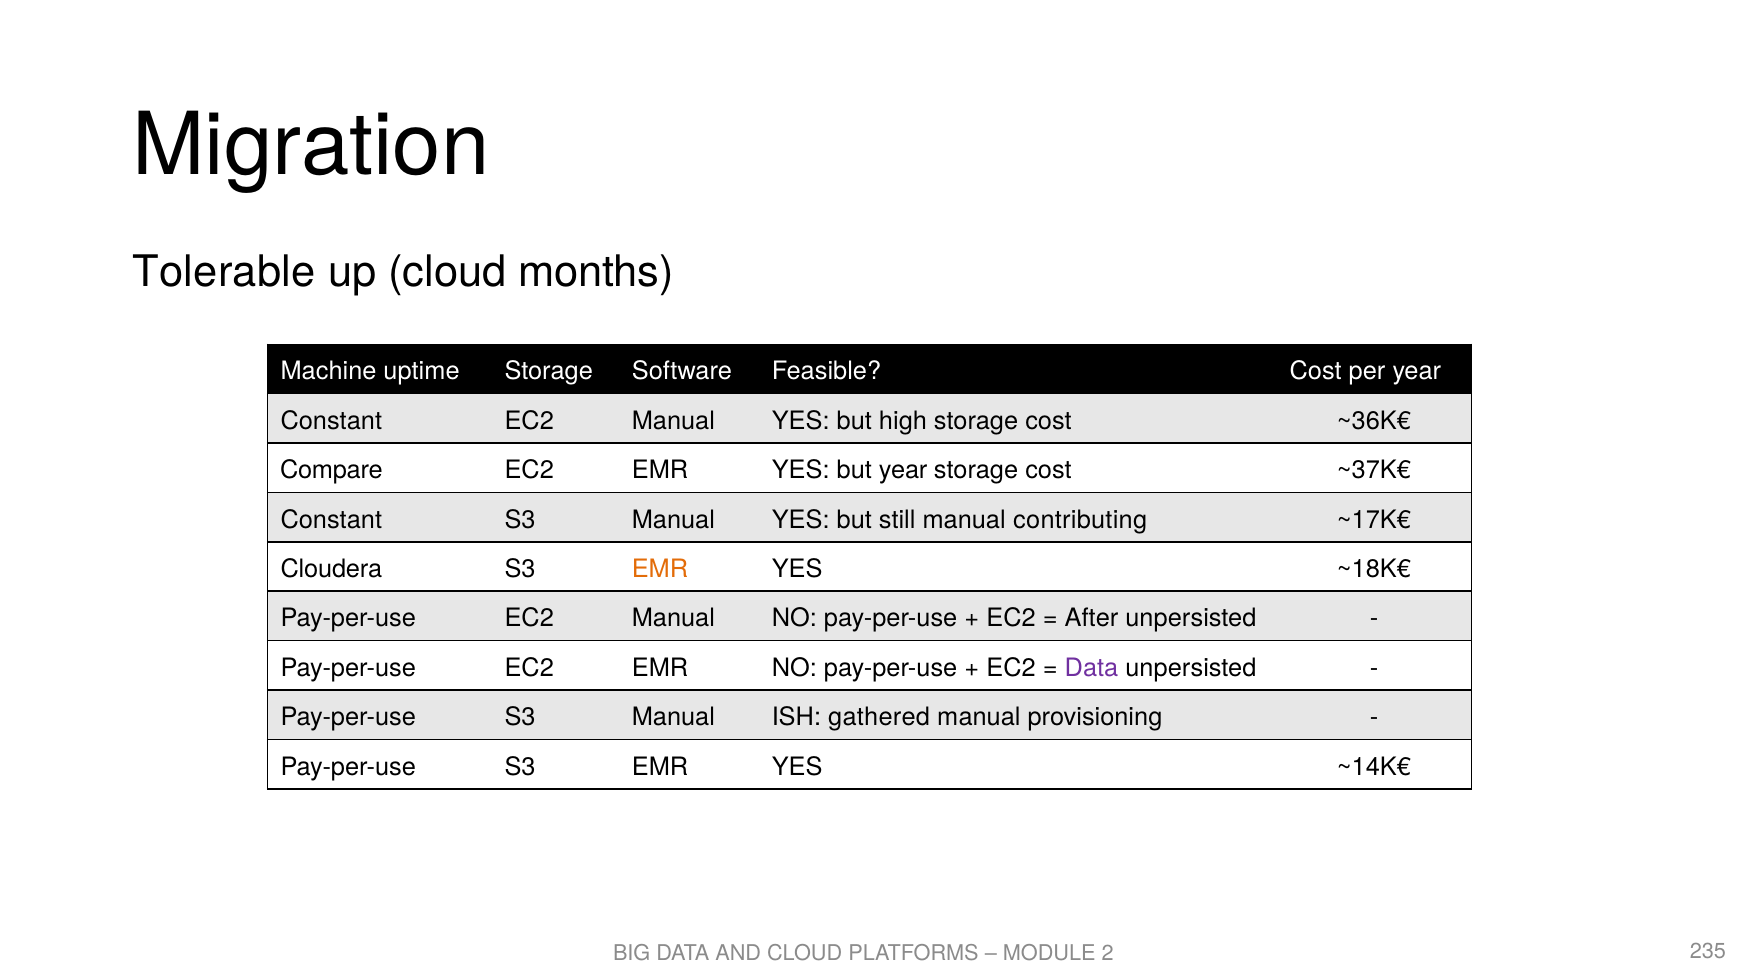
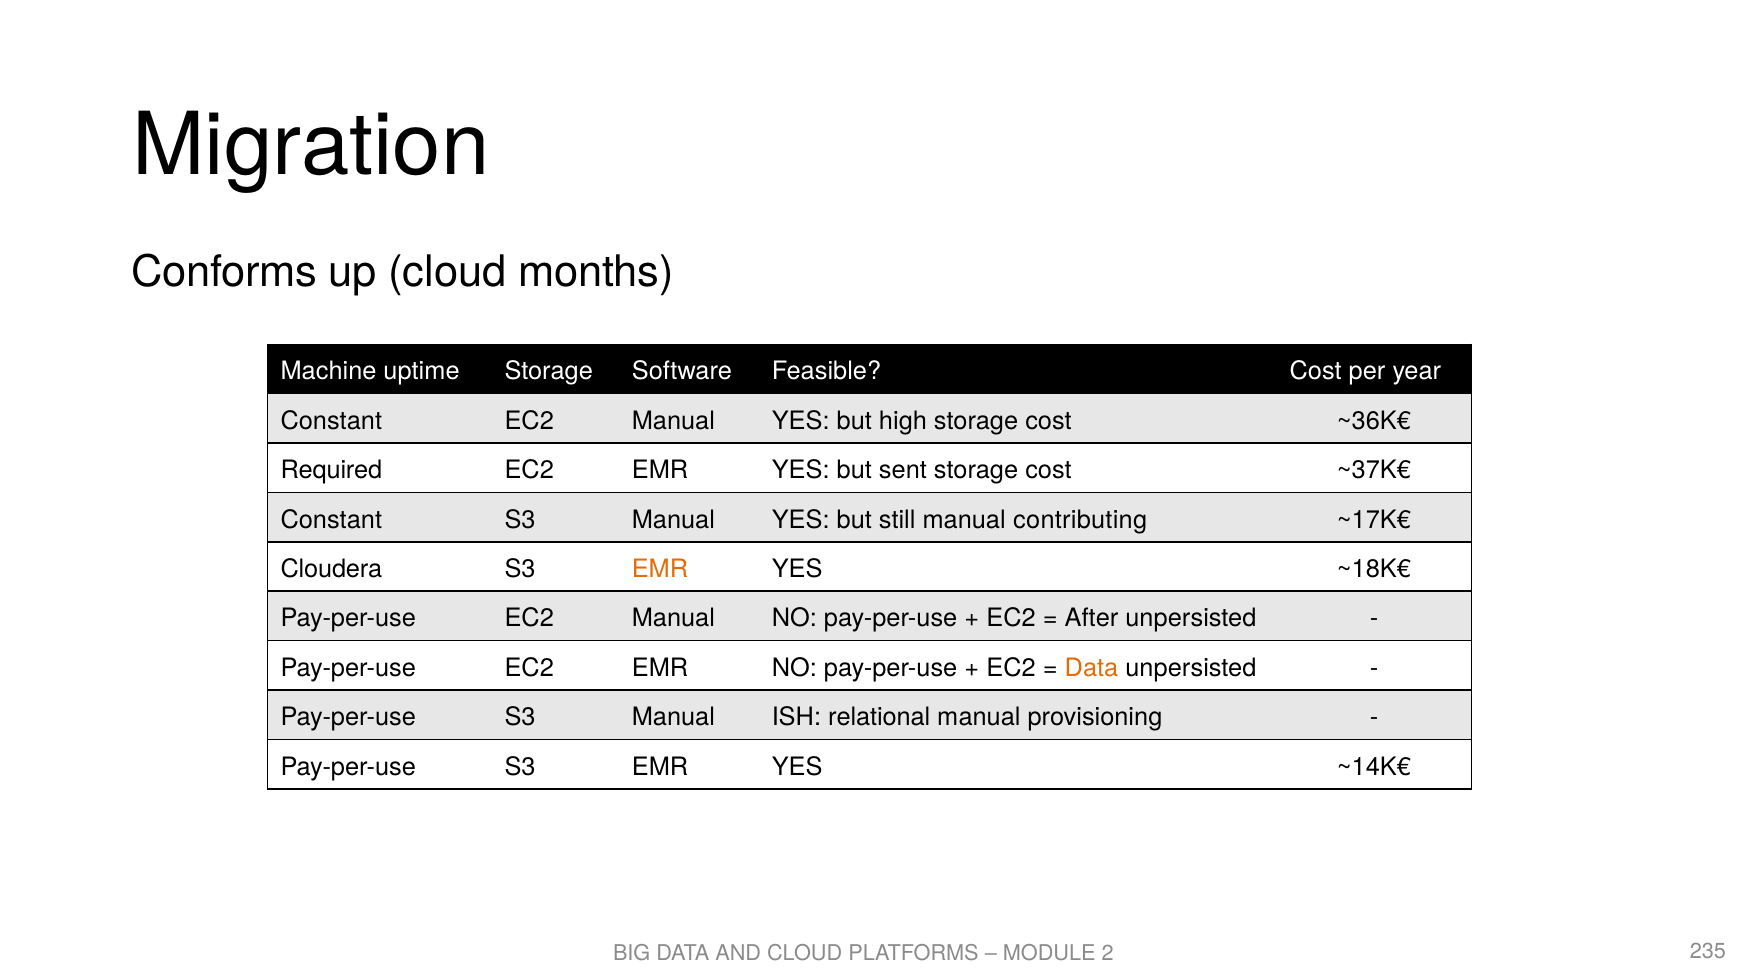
Tolerable: Tolerable -> Conforms (224, 272)
Compare: Compare -> Required (331, 470)
but year: year -> sent (903, 470)
Data colour: purple -> orange (1092, 668)
gathered: gathered -> relational (879, 717)
